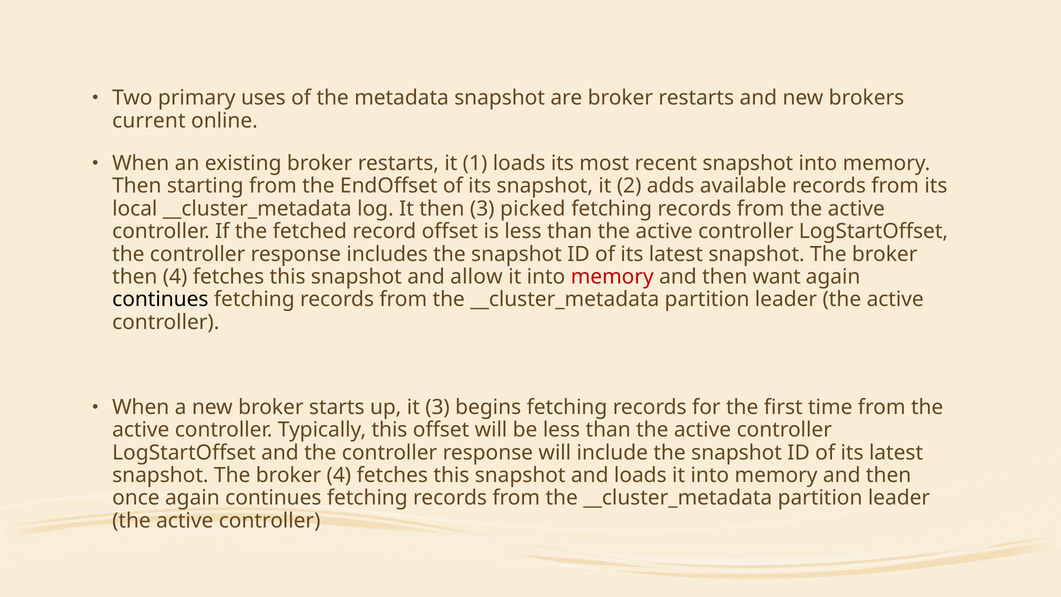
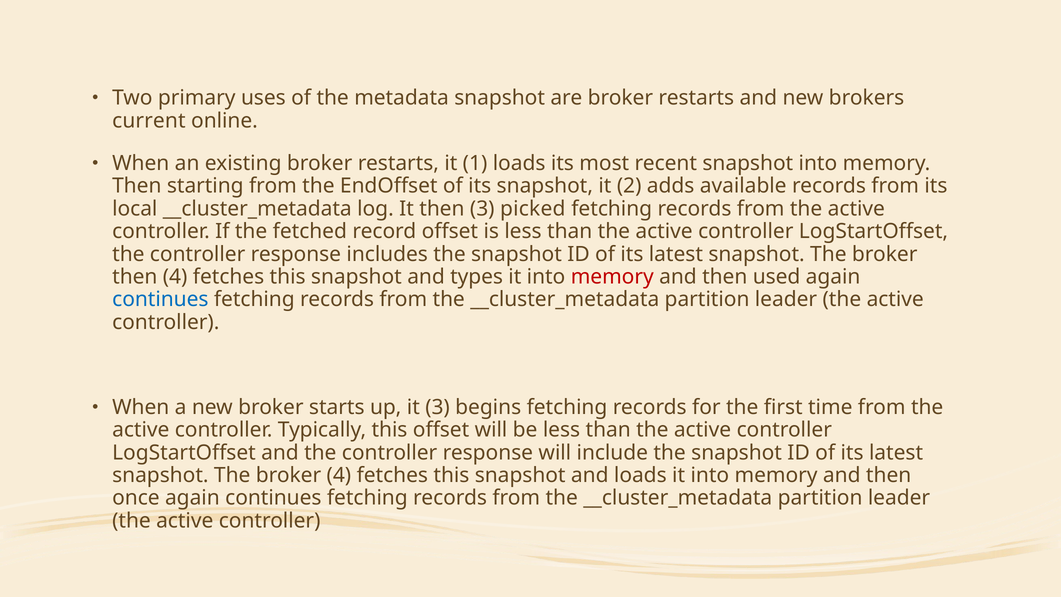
allow: allow -> types (477, 277)
want: want -> used (777, 277)
continues colour: black -> blue (160, 299)
